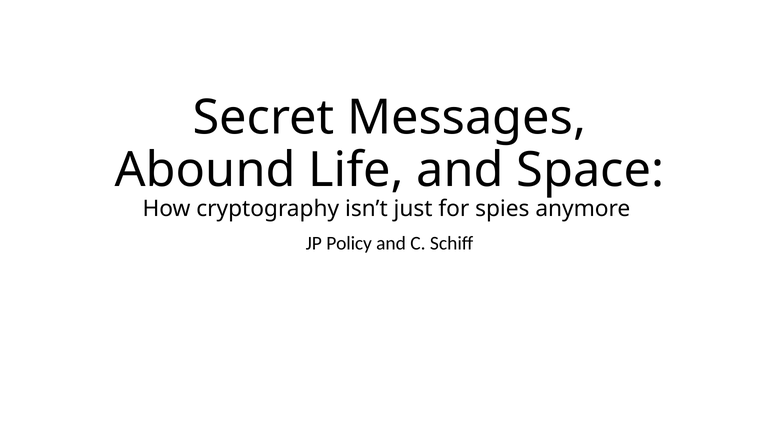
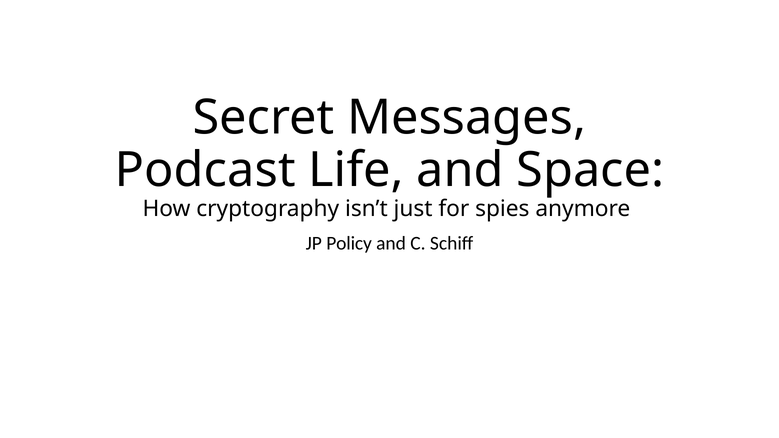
Abound: Abound -> Podcast (205, 170)
